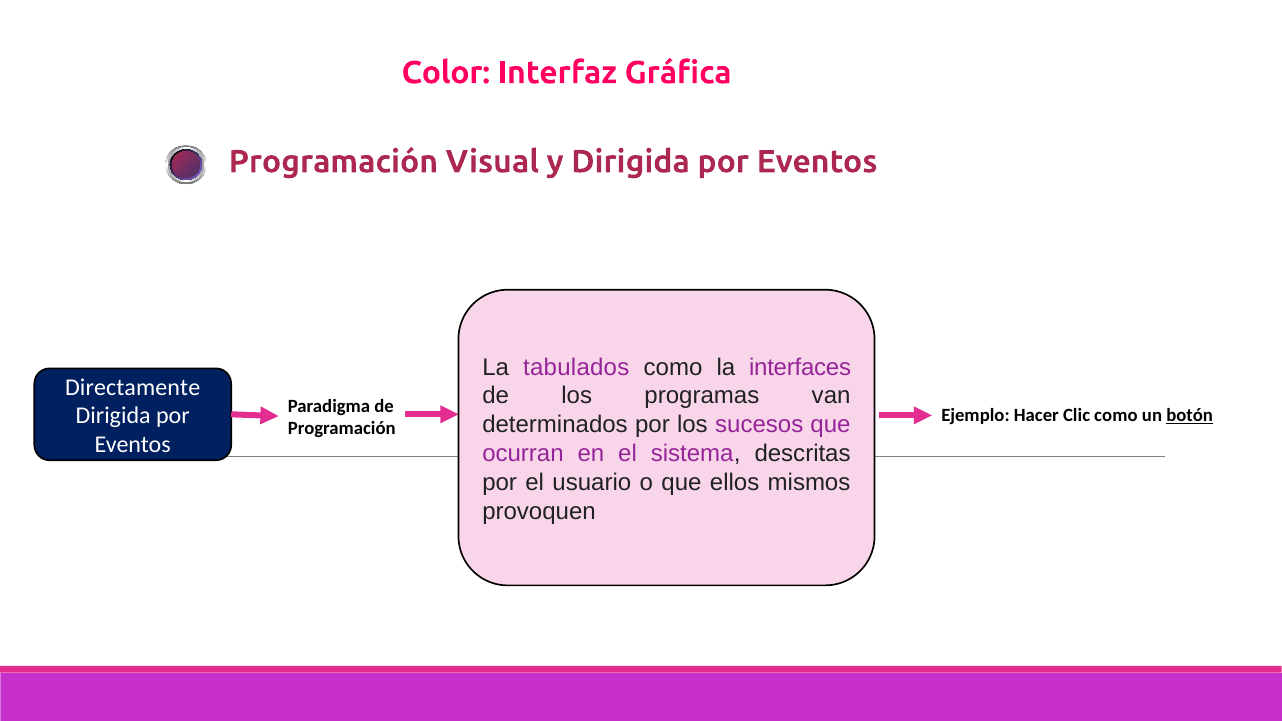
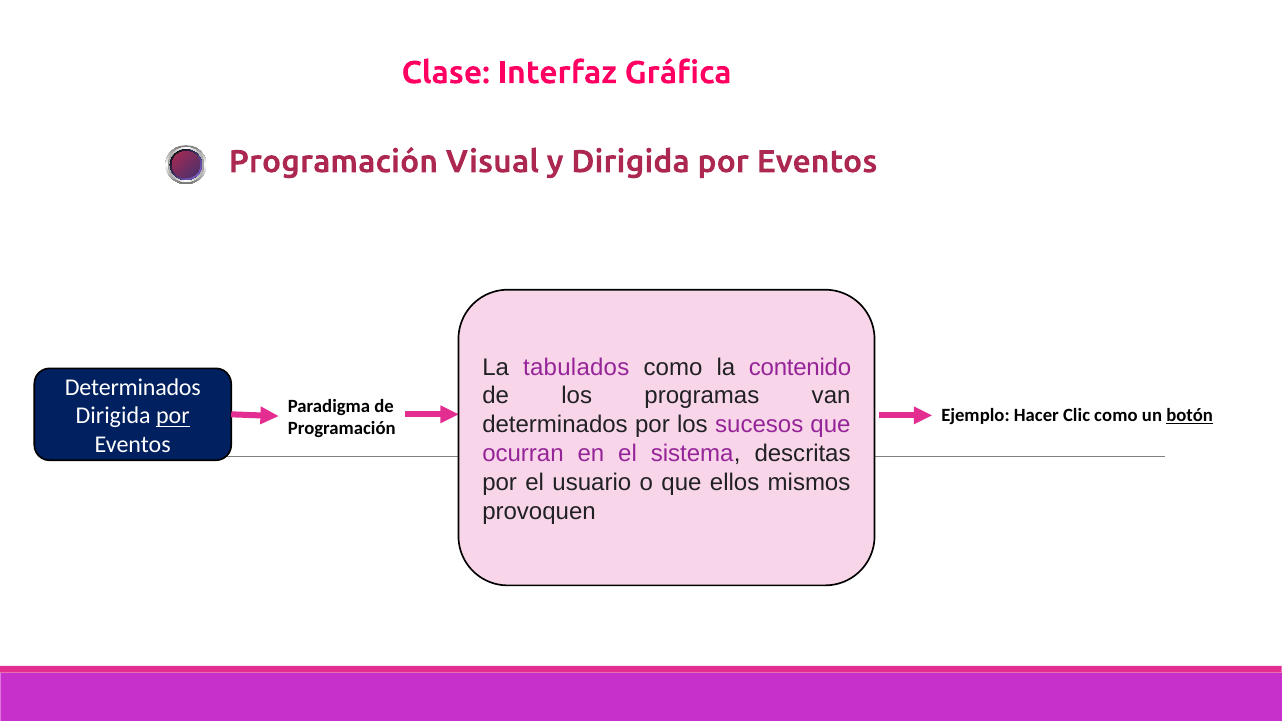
Color: Color -> Clase (446, 73)
interfaces: interfaces -> contenido (800, 367)
Directamente: Directamente -> Determinados (133, 387)
por underline: none -> present (173, 416)
